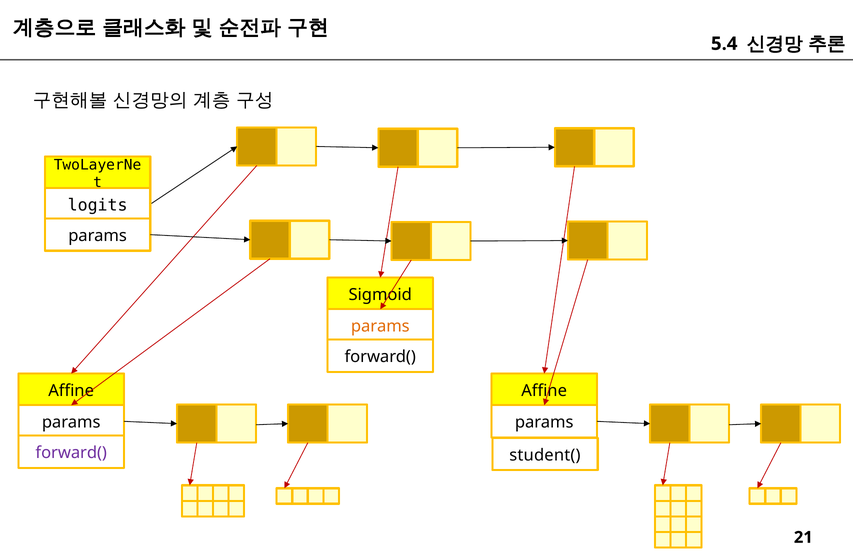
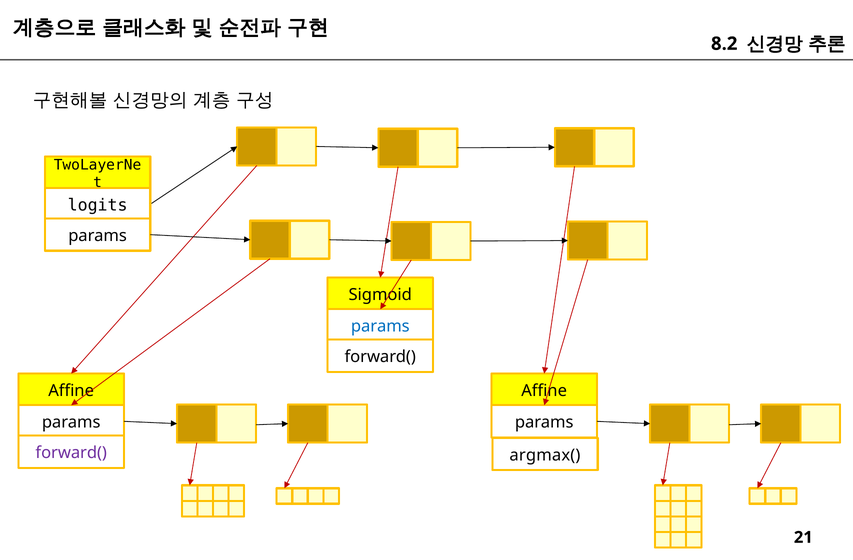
5.4: 5.4 -> 8.2 (724, 44)
params colour: orange -> blue (380, 327)
student(: student( -> argmax( (545, 455)
